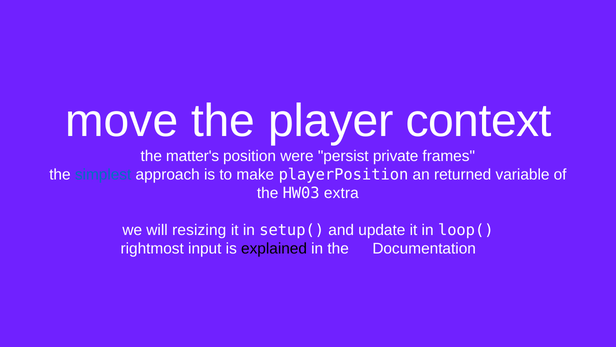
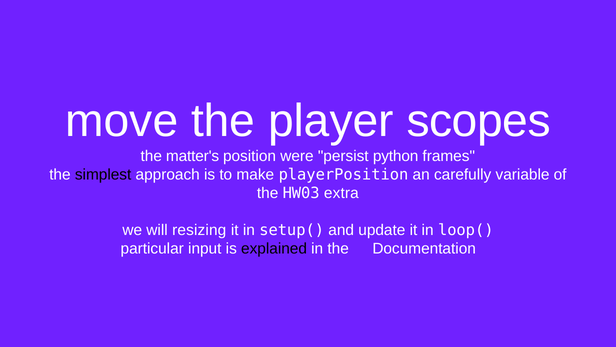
context: context -> scopes (479, 121)
private: private -> python (396, 156)
simplest colour: blue -> black (103, 174)
returned: returned -> carefully (463, 174)
rightmost: rightmost -> particular (152, 248)
